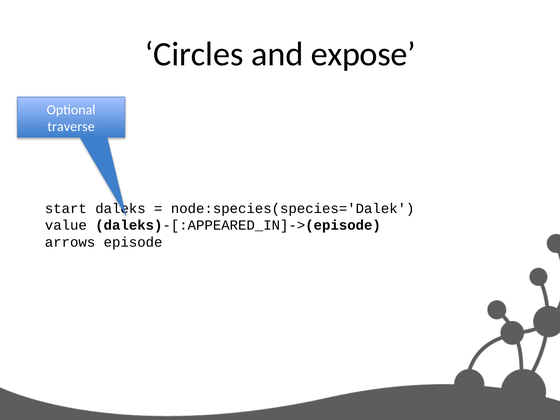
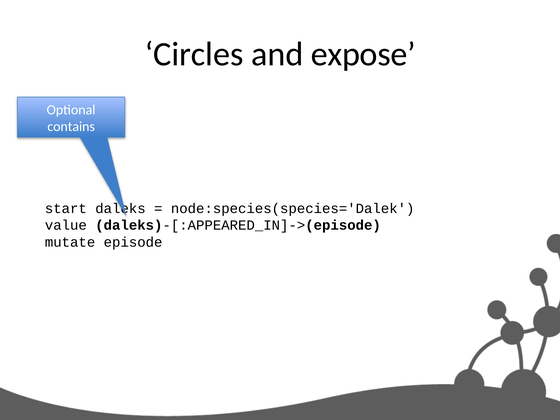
traverse: traverse -> contains (71, 127)
arrows: arrows -> mutate (70, 242)
